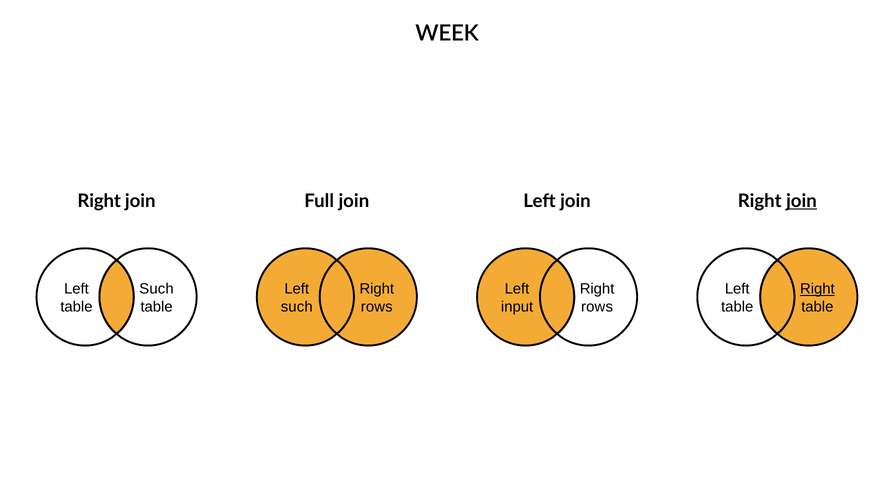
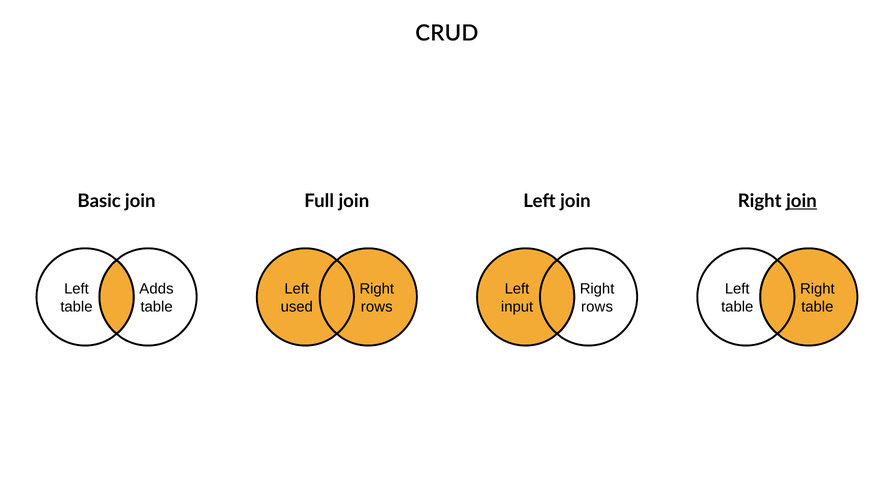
WEEK: WEEK -> CRUD (447, 33)
Right: Right -> Basic (99, 201)
Such: Such -> Adds (157, 289)
Right underline: present -> none (817, 289)
such: such -> used (297, 307)
